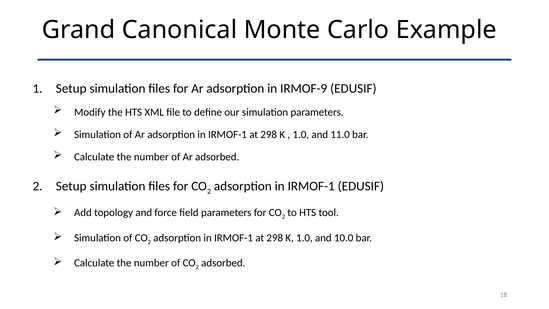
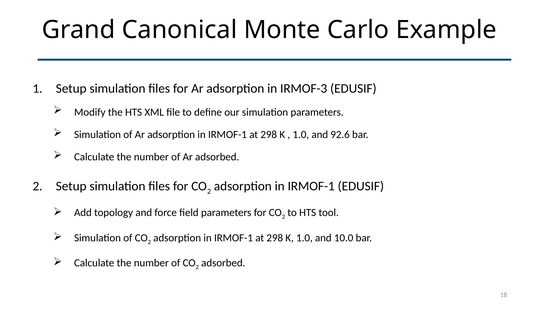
IRMOF-9: IRMOF-9 -> IRMOF-3 (304, 88)
11.0: 11.0 -> 92.6 (340, 134)
